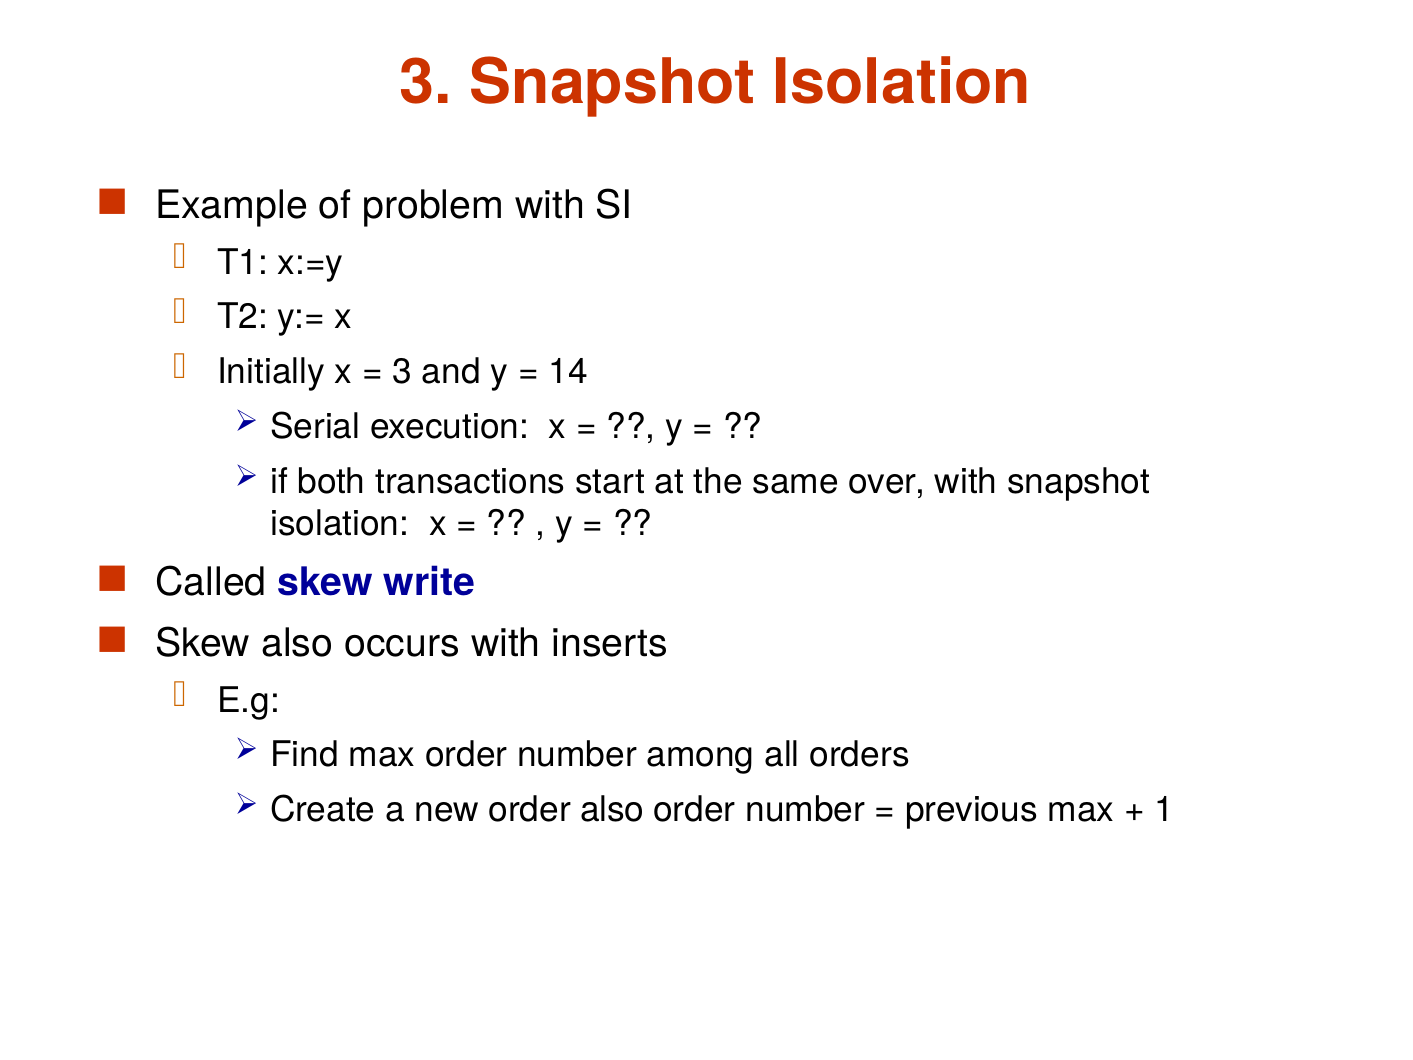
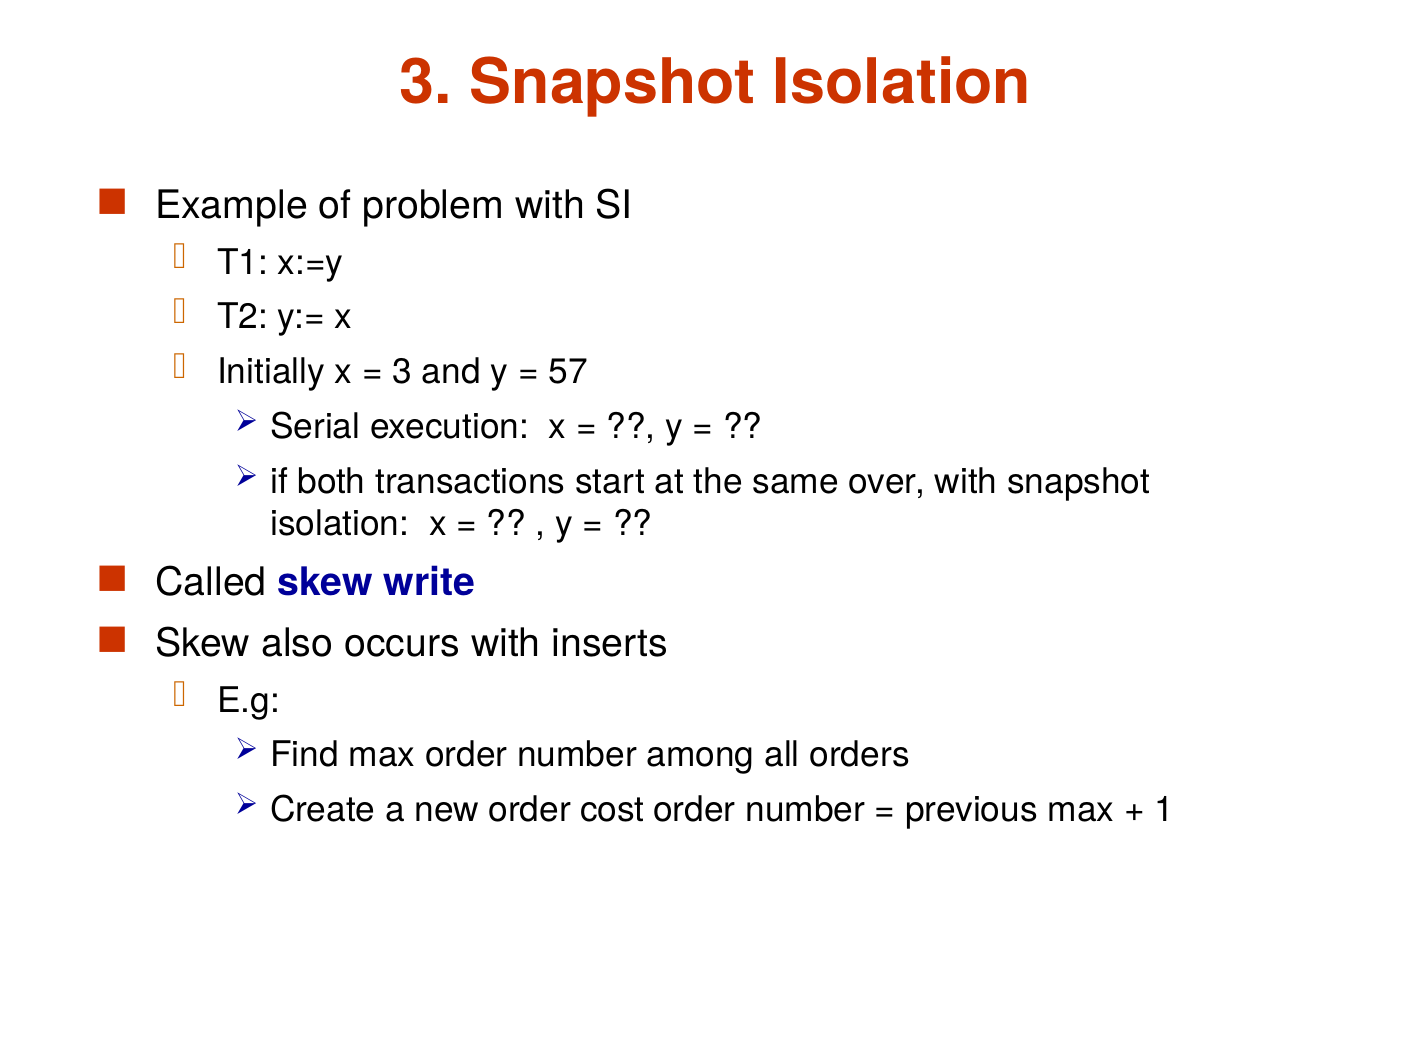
14: 14 -> 57 (568, 372)
order also: also -> cost (612, 810)
